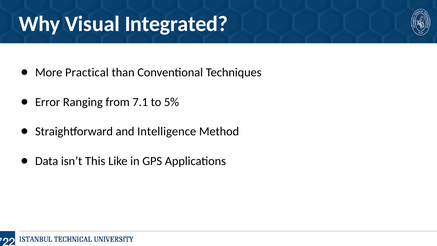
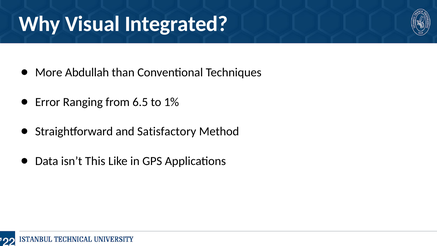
Practical: Practical -> Abdullah (87, 72)
7.1: 7.1 -> 6.5 (140, 102)
5%: 5% -> 1% (172, 102)
Intelligence: Intelligence -> Satisfactory (167, 131)
